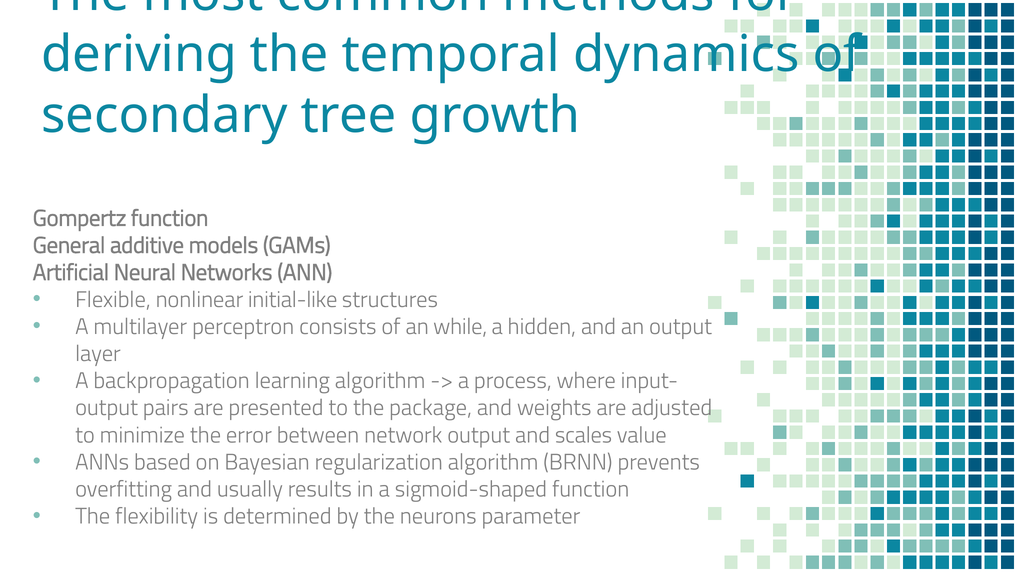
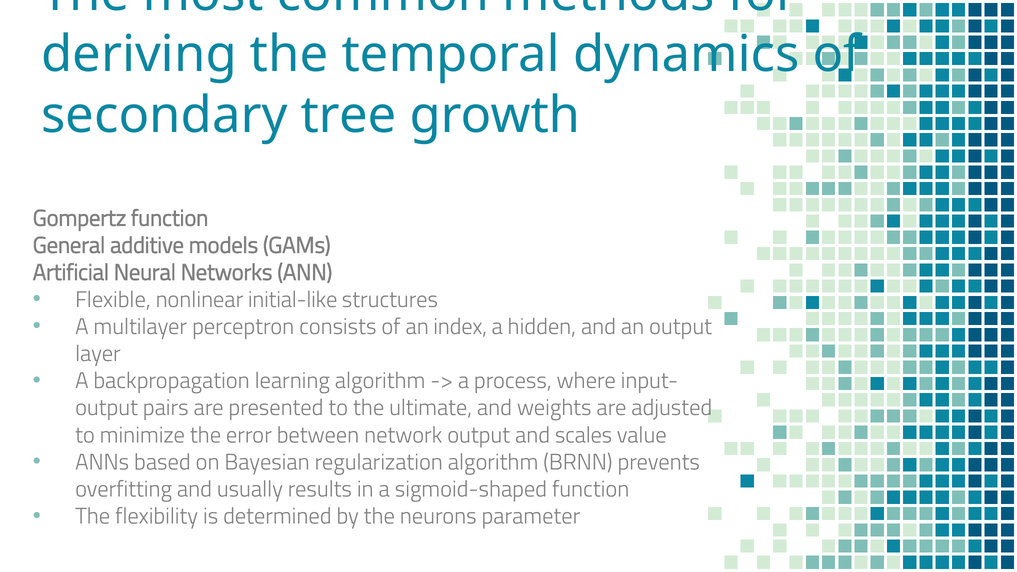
while: while -> index (460, 327)
package: package -> ultimate (431, 408)
